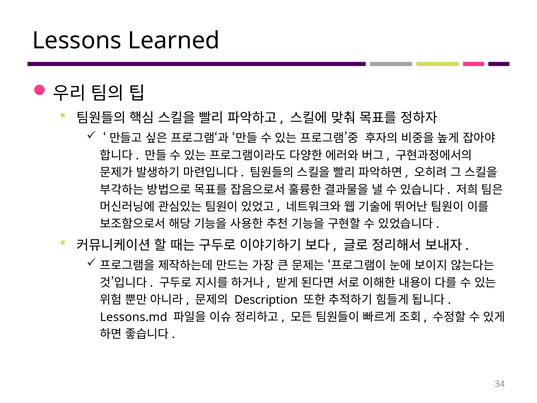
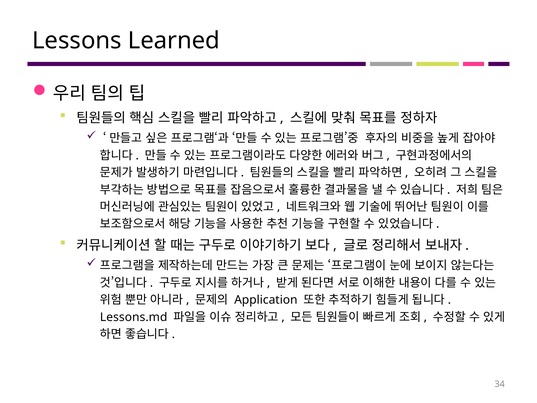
Description: Description -> Application (266, 300)
